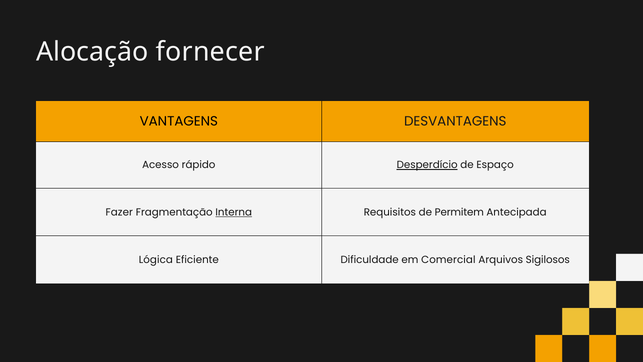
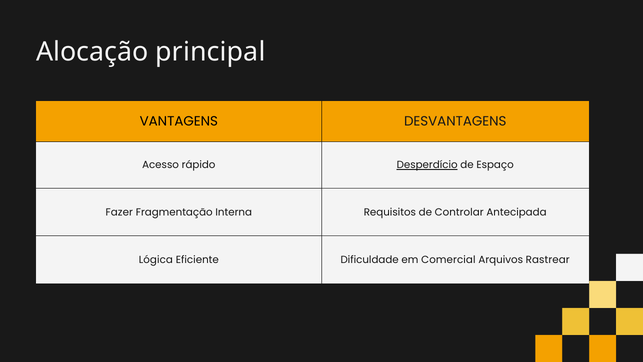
fornecer: fornecer -> principal (210, 52)
Interna underline: present -> none (234, 212)
Permitem: Permitem -> Controlar (459, 212)
Sigilosos: Sigilosos -> Rastrear (548, 260)
